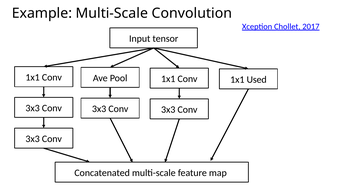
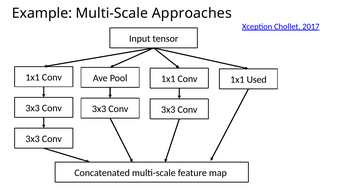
Convolution: Convolution -> Approaches (192, 13)
